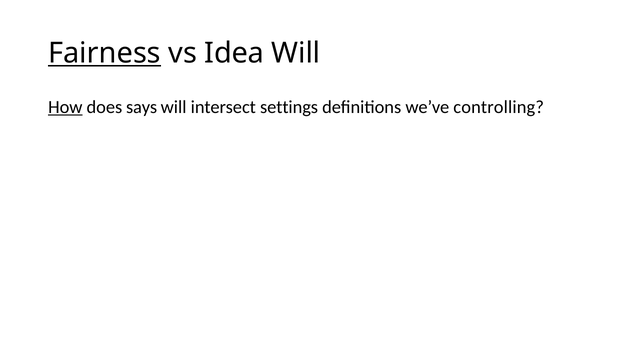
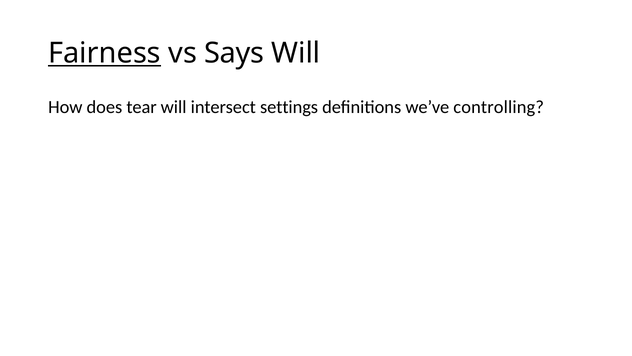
Idea: Idea -> Says (234, 53)
How underline: present -> none (65, 107)
says: says -> tear (142, 107)
